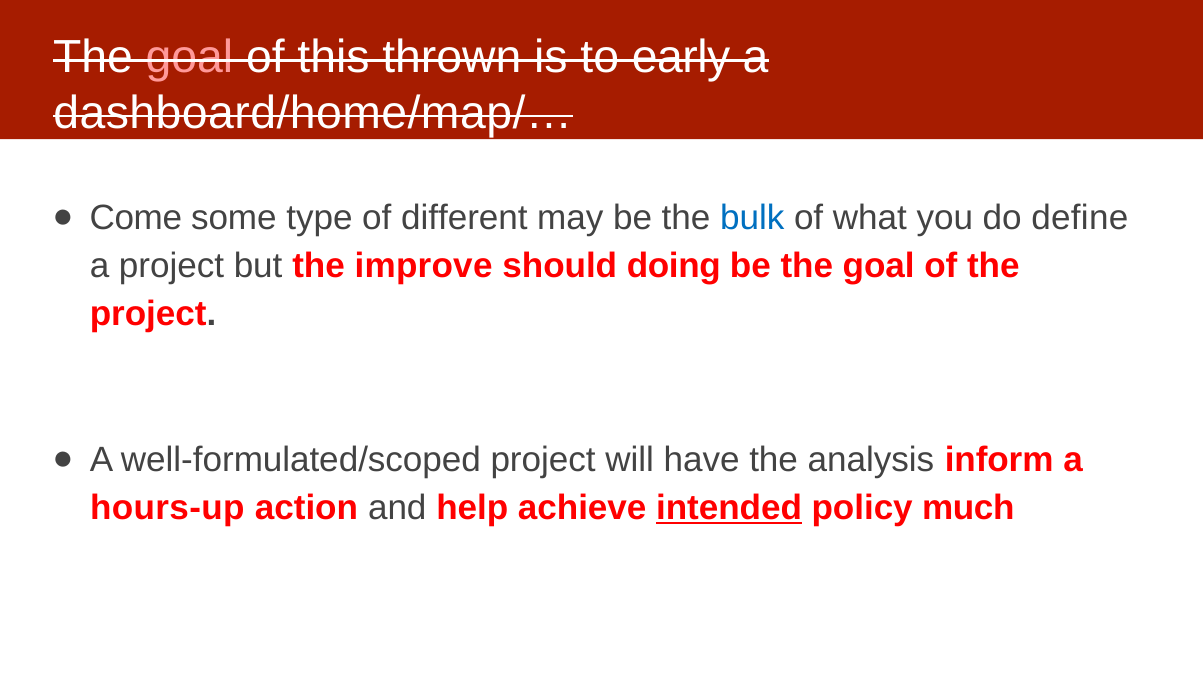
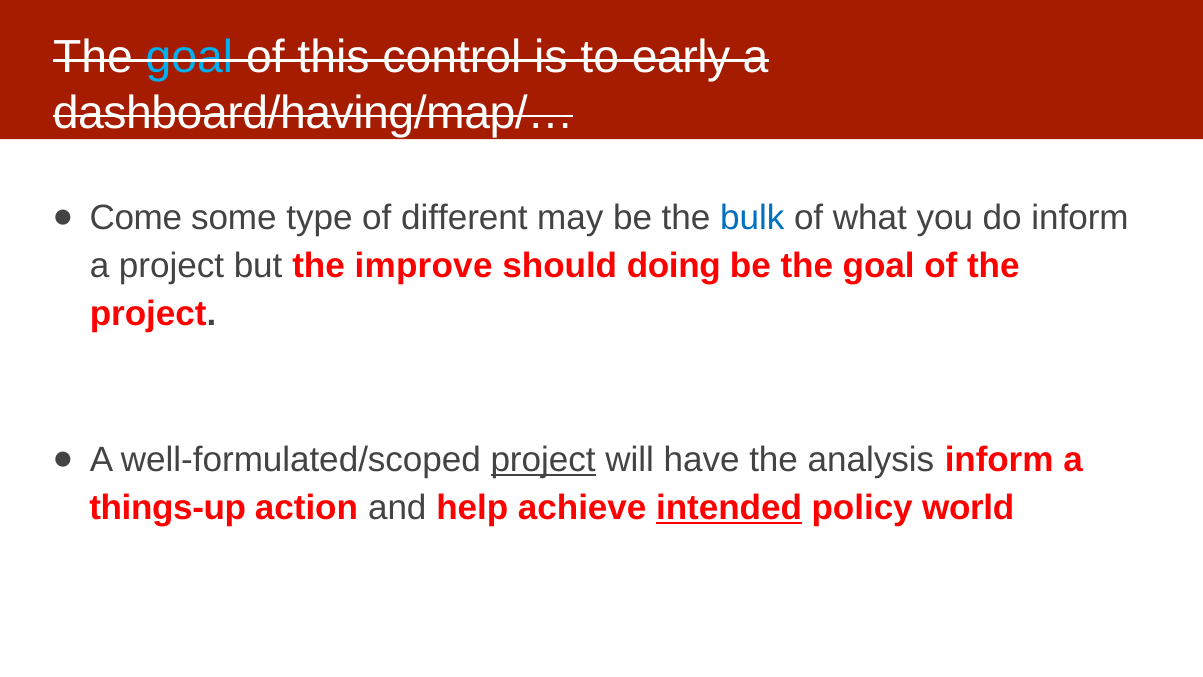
goal colour: pink -> light blue (189, 57)
thrown: thrown -> control (452, 57)
dashboard/home/map/…: dashboard/home/map/… -> dashboard/having/map/… (313, 113)
do define: define -> inform (1080, 217)
project underline: none -> present (543, 459)
hours-up: hours-up -> things-up (168, 508)
much: much -> world (968, 508)
